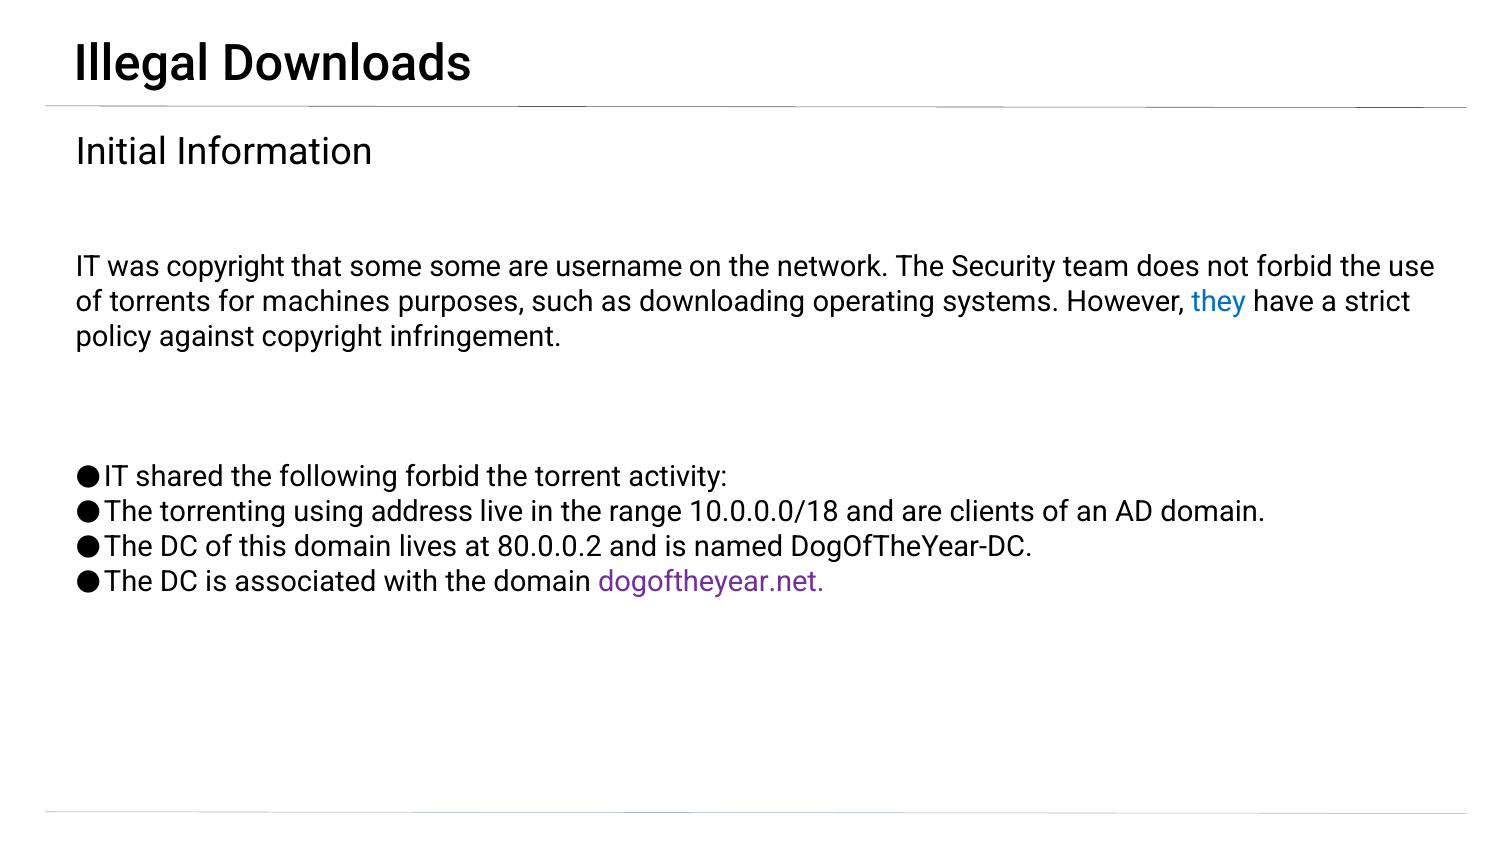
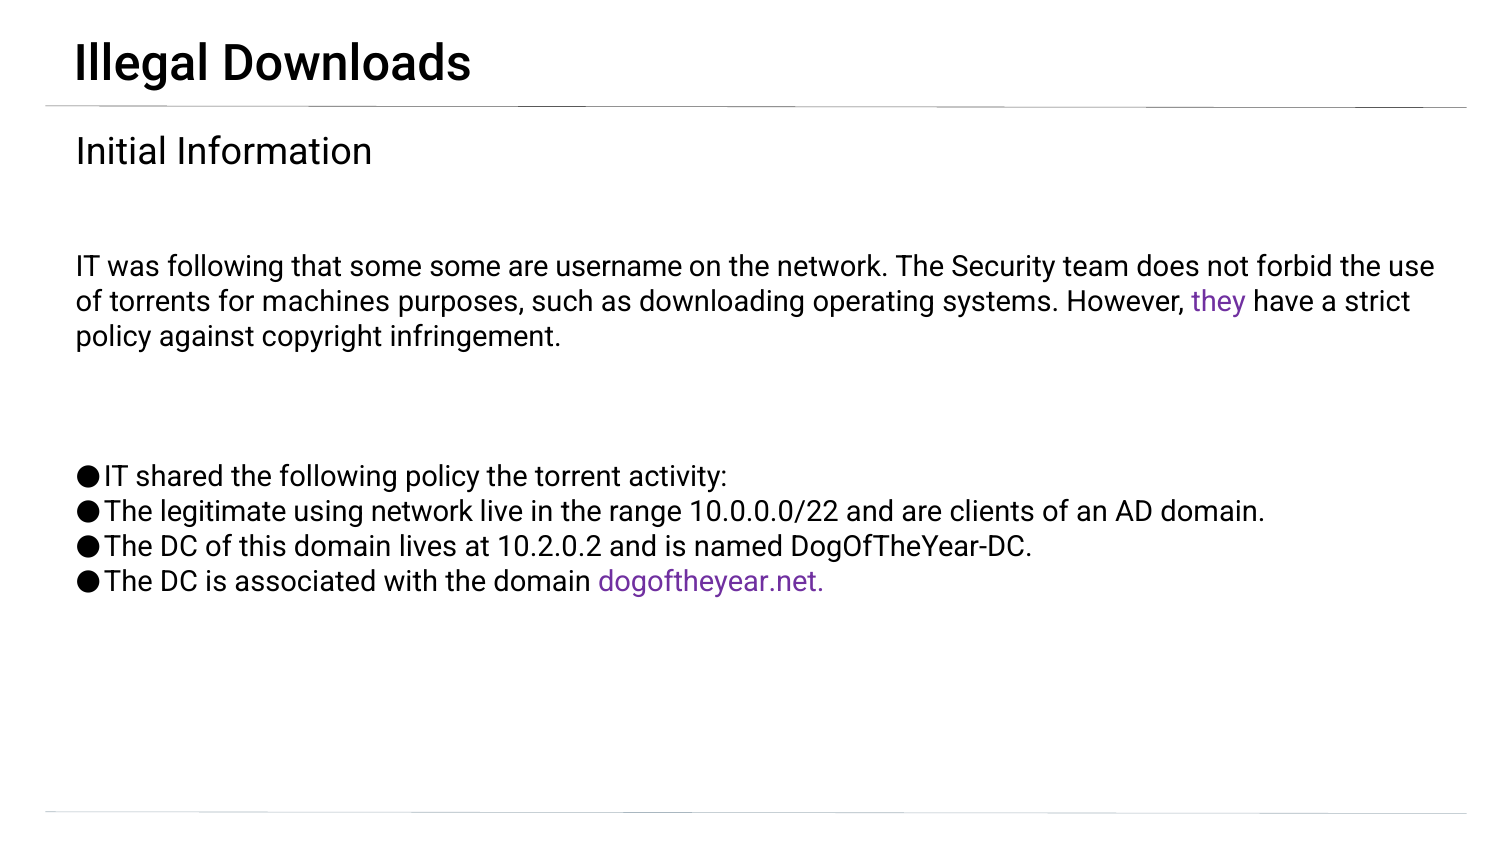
was copyright: copyright -> following (226, 267)
they colour: blue -> purple (1219, 302)
following forbid: forbid -> policy (443, 477)
torrenting: torrenting -> legitimate (223, 512)
using address: address -> network (422, 512)
10.0.0.0/18: 10.0.0.0/18 -> 10.0.0.0/22 (764, 512)
80.0.0.2: 80.0.0.2 -> 10.2.0.2 (549, 547)
